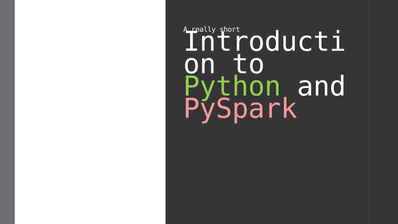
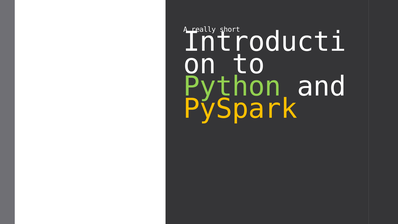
PySpark colour: pink -> yellow (240, 109)
